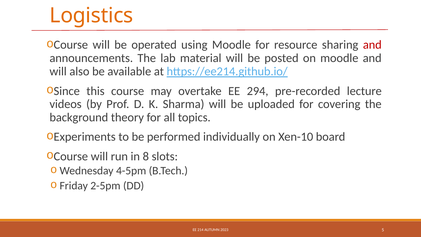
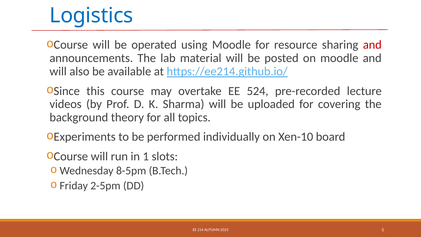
Logistics colour: orange -> blue (91, 15)
294: 294 -> 524 (258, 91)
8: 8 -> 1 (146, 156)
4-5pm: 4-5pm -> 8-5pm (131, 171)
